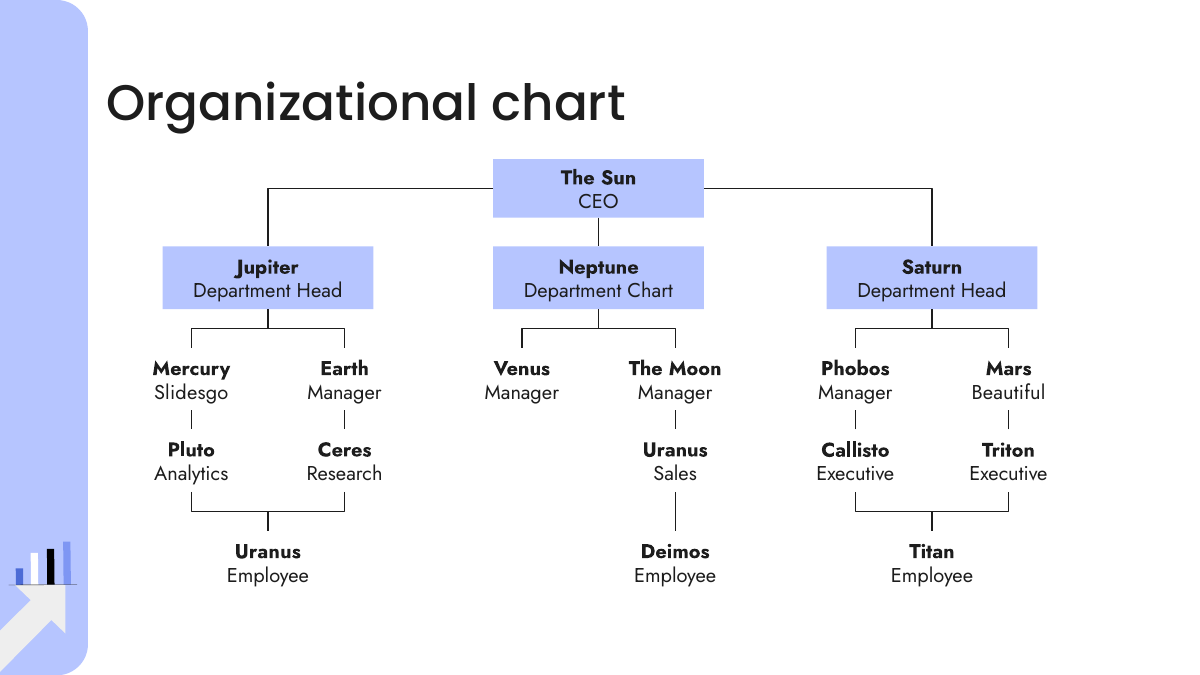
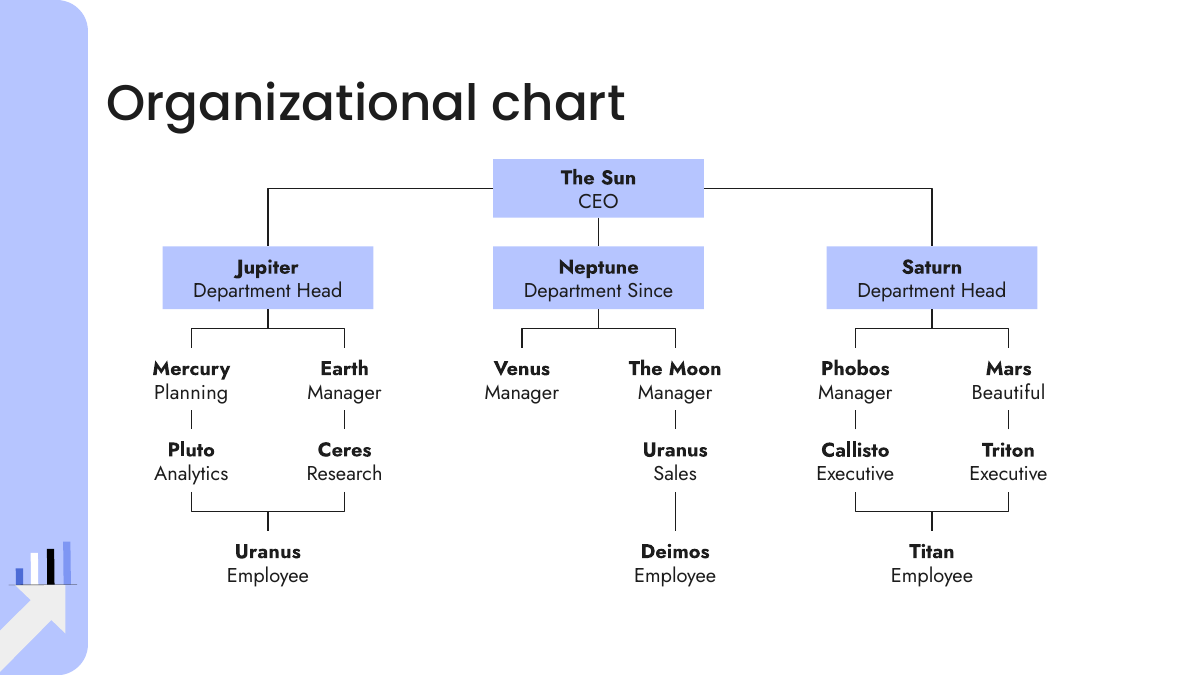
Department Chart: Chart -> Since (650, 291)
Slidesgo: Slidesgo -> Planning (191, 393)
